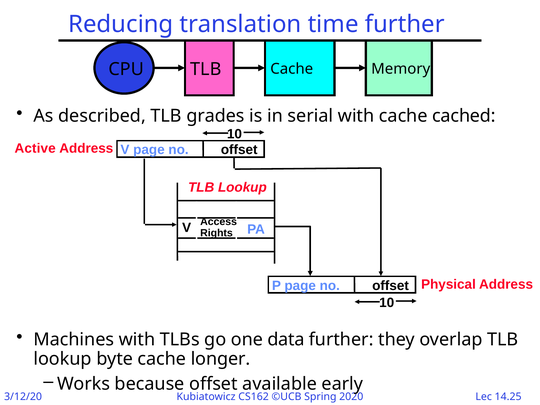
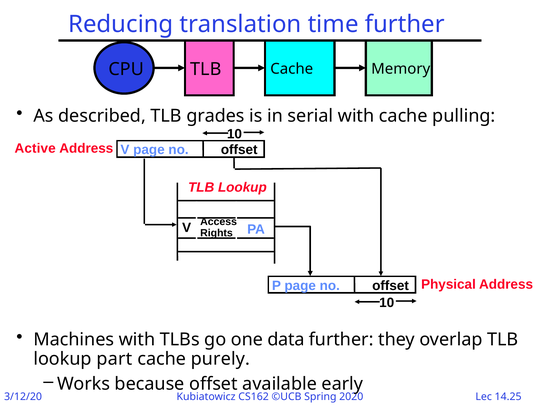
cached: cached -> pulling (464, 116)
byte: byte -> part (114, 359)
longer: longer -> purely (220, 359)
